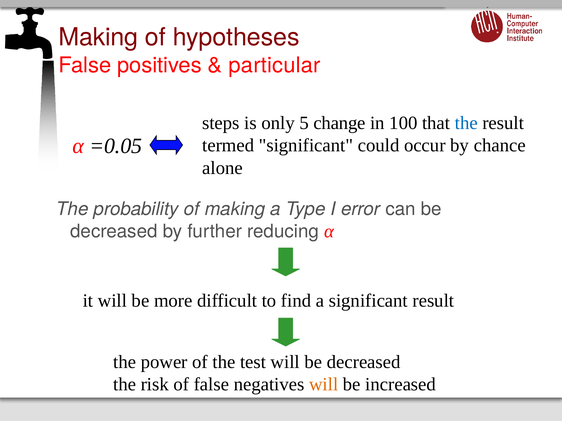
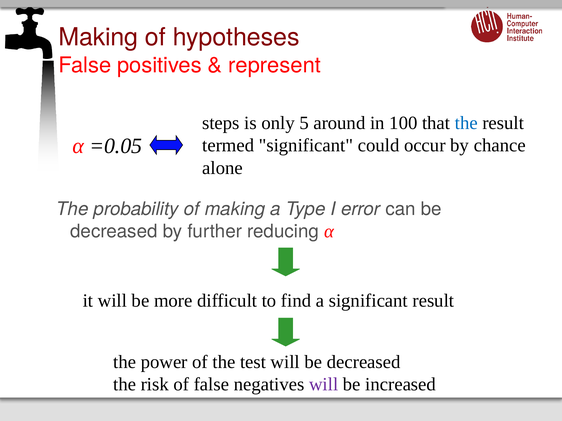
particular: particular -> represent (275, 65)
change: change -> around (339, 123)
will colour: orange -> purple (324, 385)
